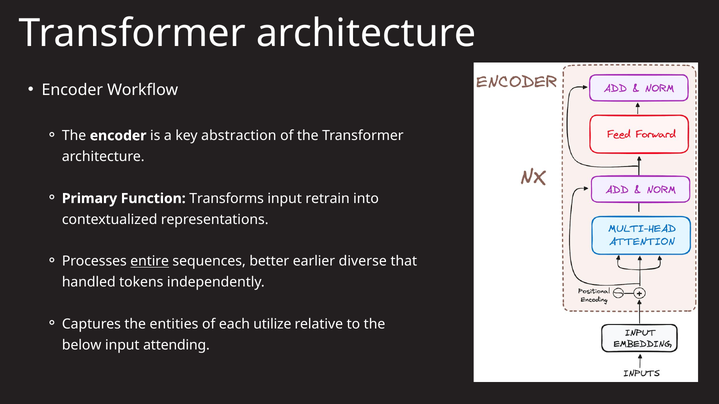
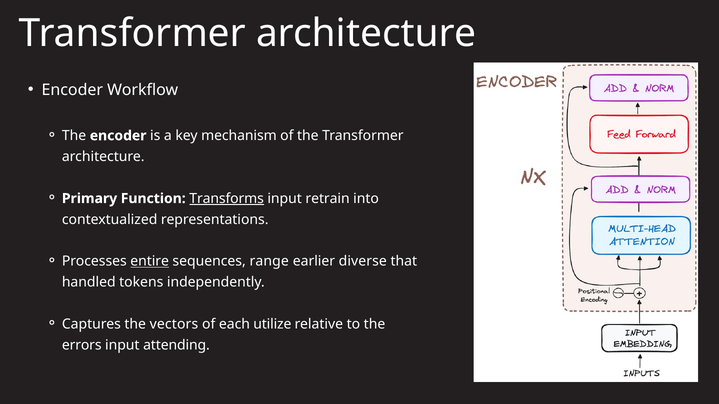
abstraction: abstraction -> mechanism (239, 136)
Transforms underline: none -> present (227, 199)
better: better -> range (269, 262)
entities: entities -> vectors (174, 324)
below: below -> errors (82, 345)
